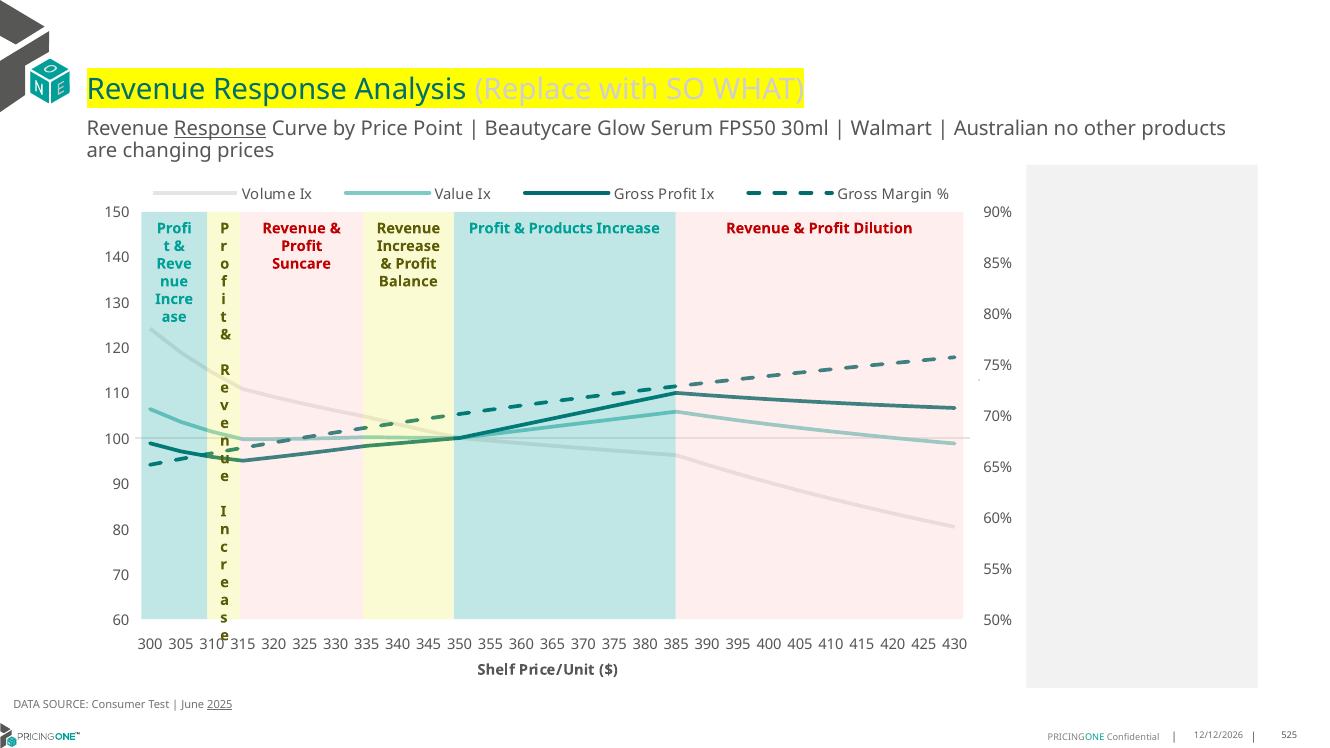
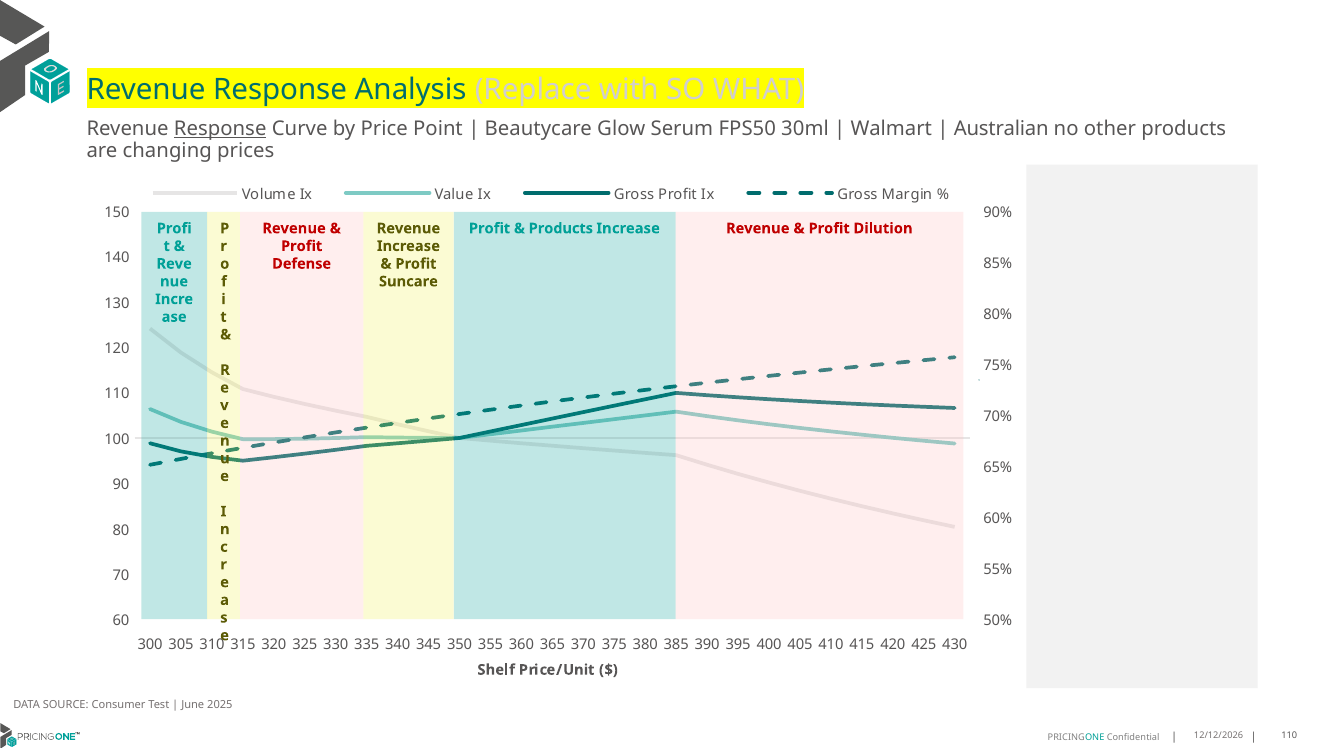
Suncare: Suncare -> Defense (302, 264)
Balance: Balance -> Suncare (408, 282)
2025 underline: present -> none (220, 705)
525: 525 -> 110 (1289, 736)
